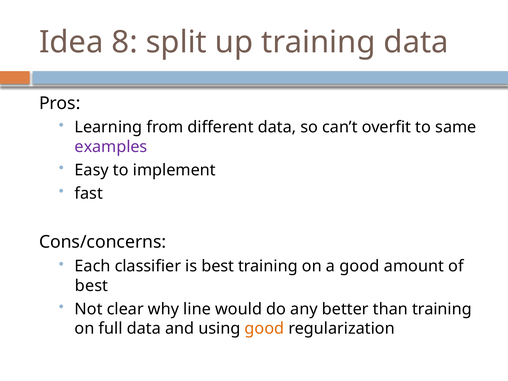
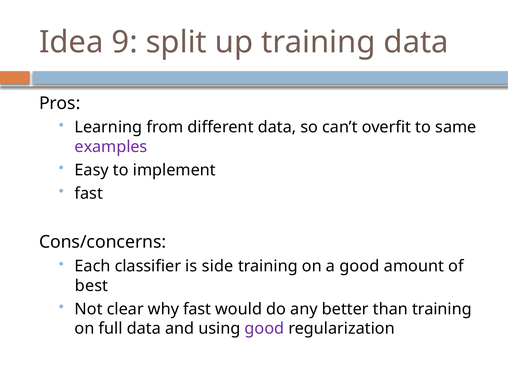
8: 8 -> 9 (125, 42)
is best: best -> side (218, 266)
why line: line -> fast (197, 309)
good colour: orange -> purple (264, 328)
